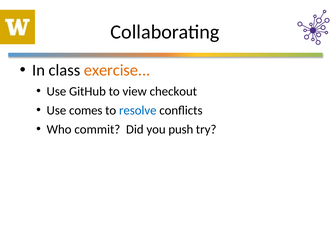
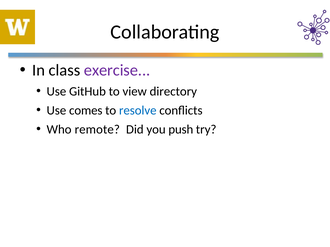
exercise colour: orange -> purple (117, 70)
checkout: checkout -> directory (173, 91)
commit: commit -> remote (97, 130)
